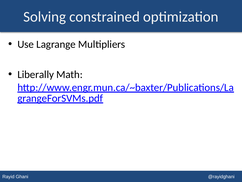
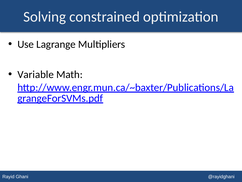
Liberally: Liberally -> Variable (36, 74)
